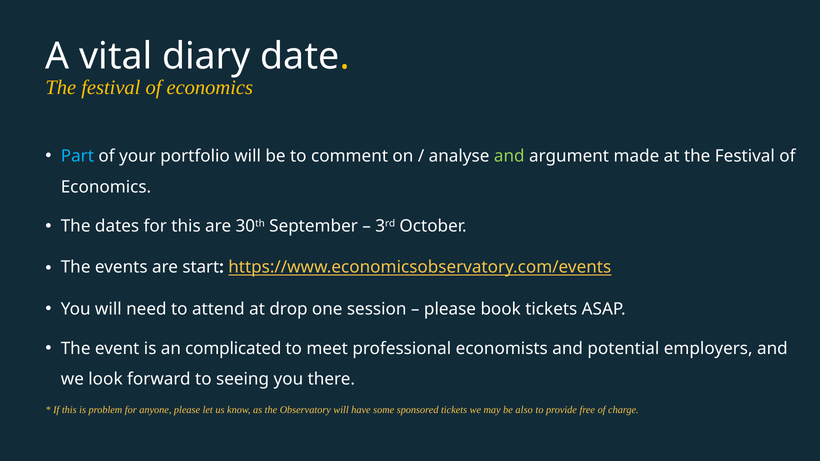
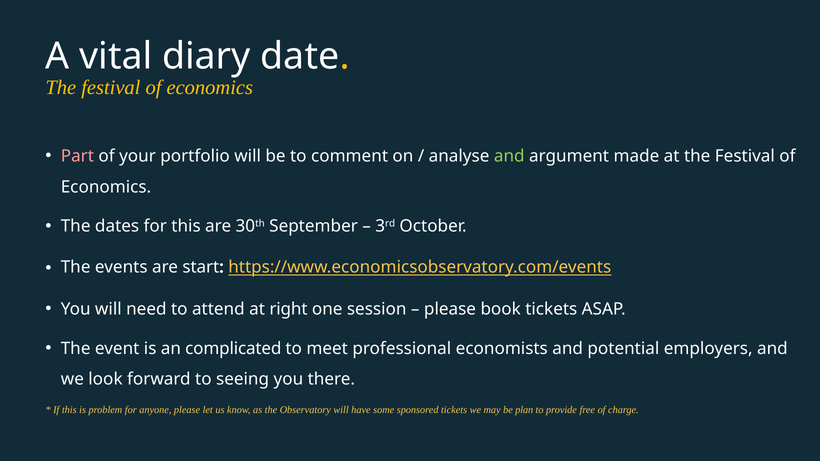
Part colour: light blue -> pink (77, 156)
drop: drop -> right (288, 309)
also: also -> plan (524, 410)
